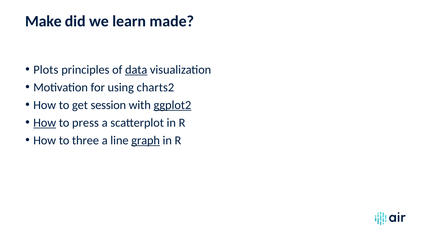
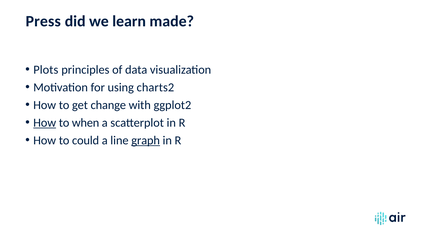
Make: Make -> Press (43, 21)
data underline: present -> none (136, 70)
session: session -> change (108, 105)
ggplot2 underline: present -> none (172, 105)
press: press -> when (86, 123)
three: three -> could (86, 140)
